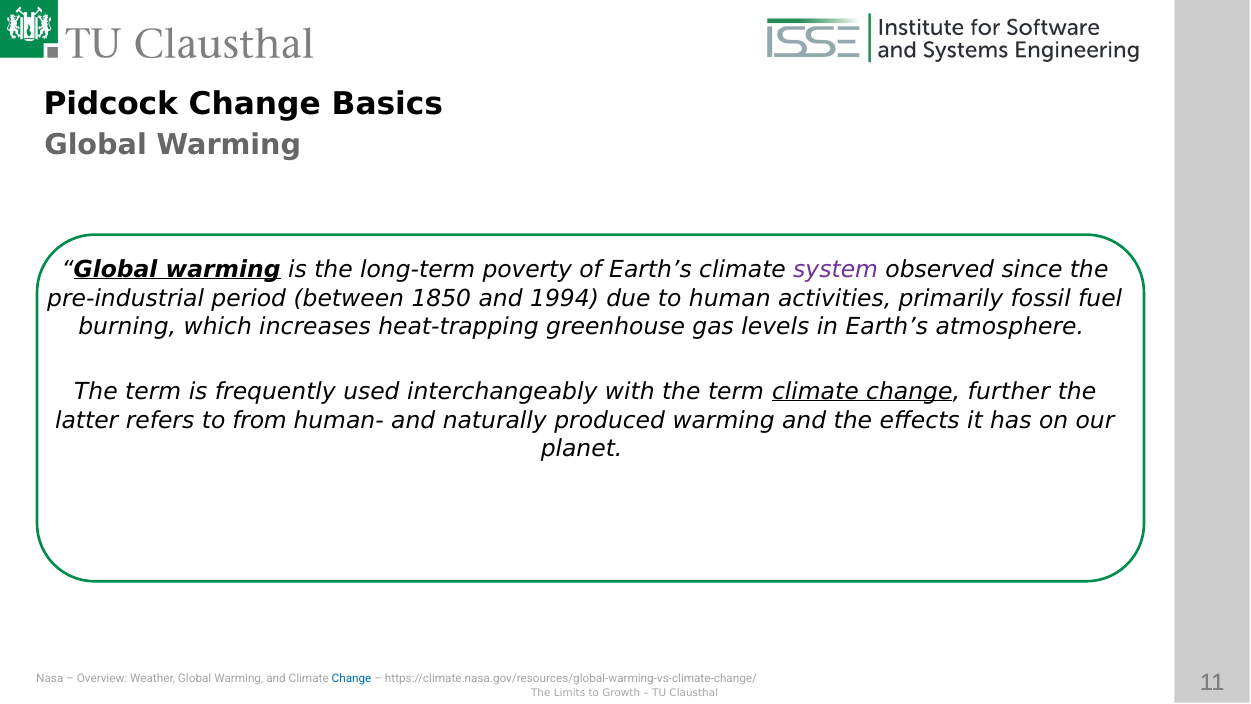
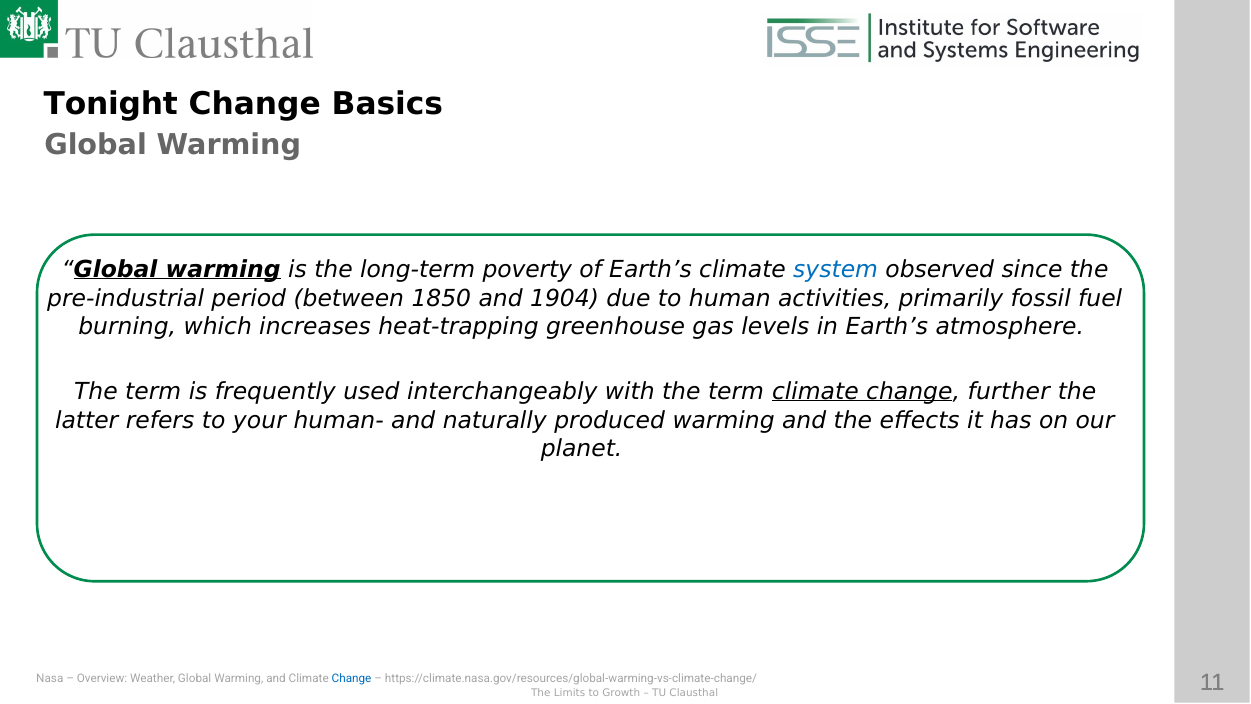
Pidcock: Pidcock -> Tonight (111, 104)
system colour: purple -> blue (836, 270)
1994: 1994 -> 1904 (565, 298)
from: from -> your (259, 420)
